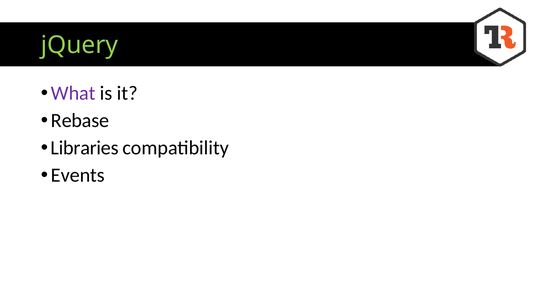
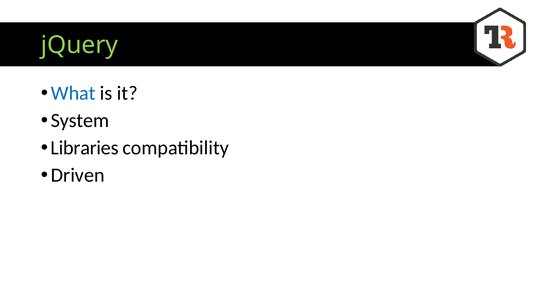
What colour: purple -> blue (73, 93)
Rebase: Rebase -> System (80, 120)
Events: Events -> Driven (78, 175)
